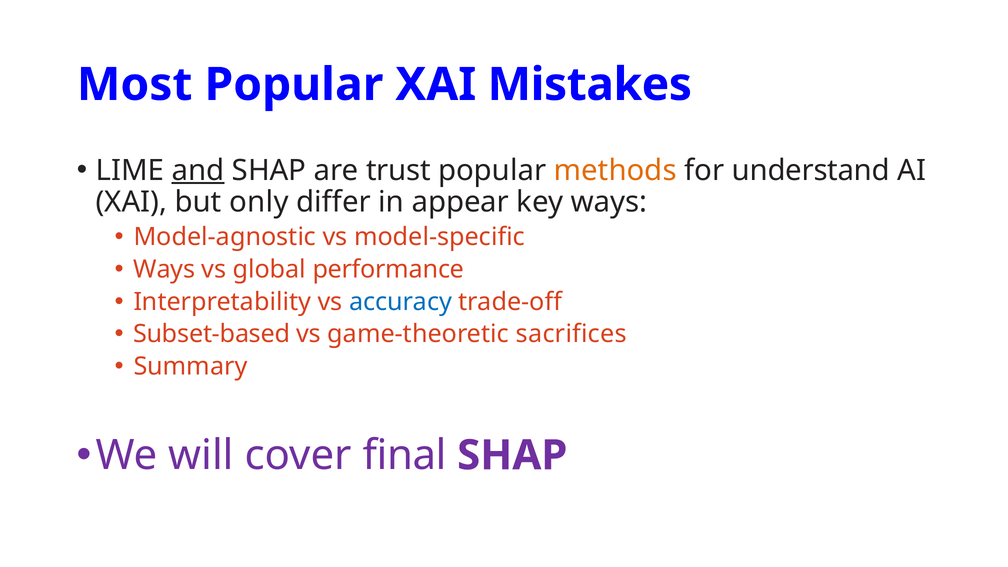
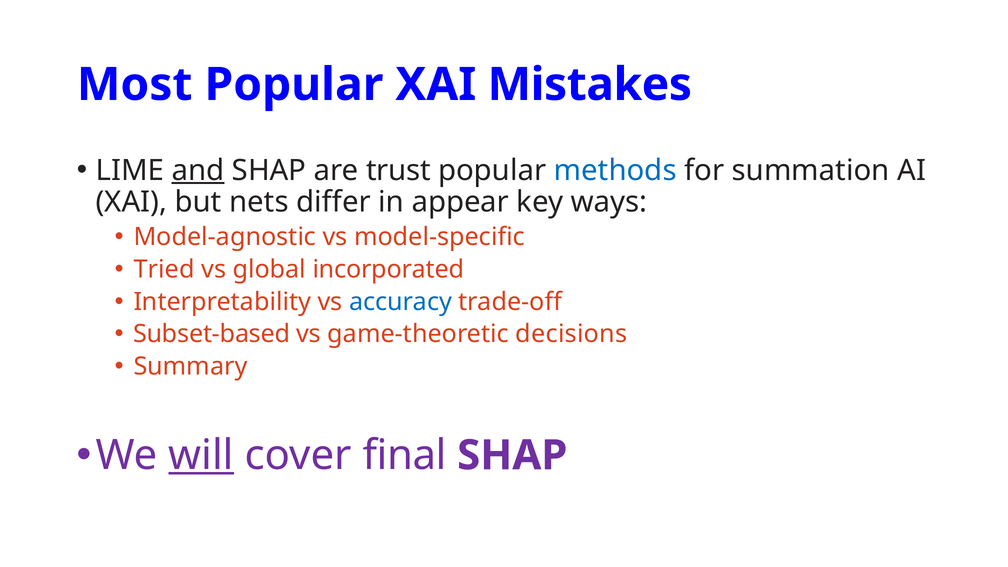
methods colour: orange -> blue (615, 170)
understand: understand -> summation (811, 170)
only: only -> nets (259, 202)
Ways: Ways -> Tried (164, 269)
performance: performance -> incorporated (388, 269)
sacrifices: sacrifices -> decisions (571, 334)
will underline: none -> present (201, 455)
